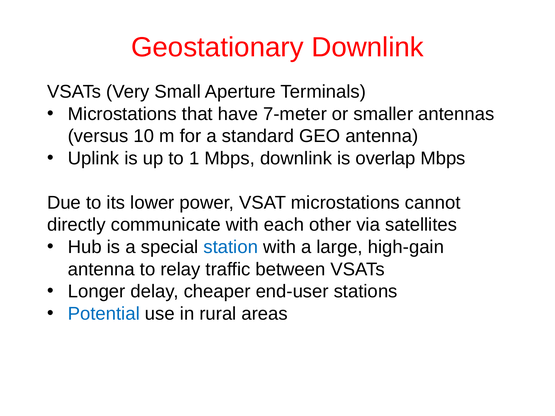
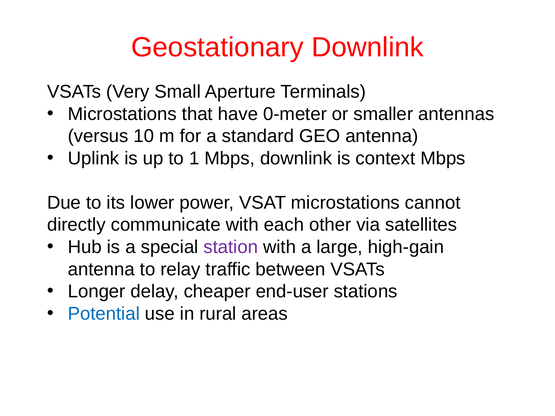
7-meter: 7-meter -> 0-meter (295, 114)
overlap: overlap -> context (385, 158)
station colour: blue -> purple (231, 247)
